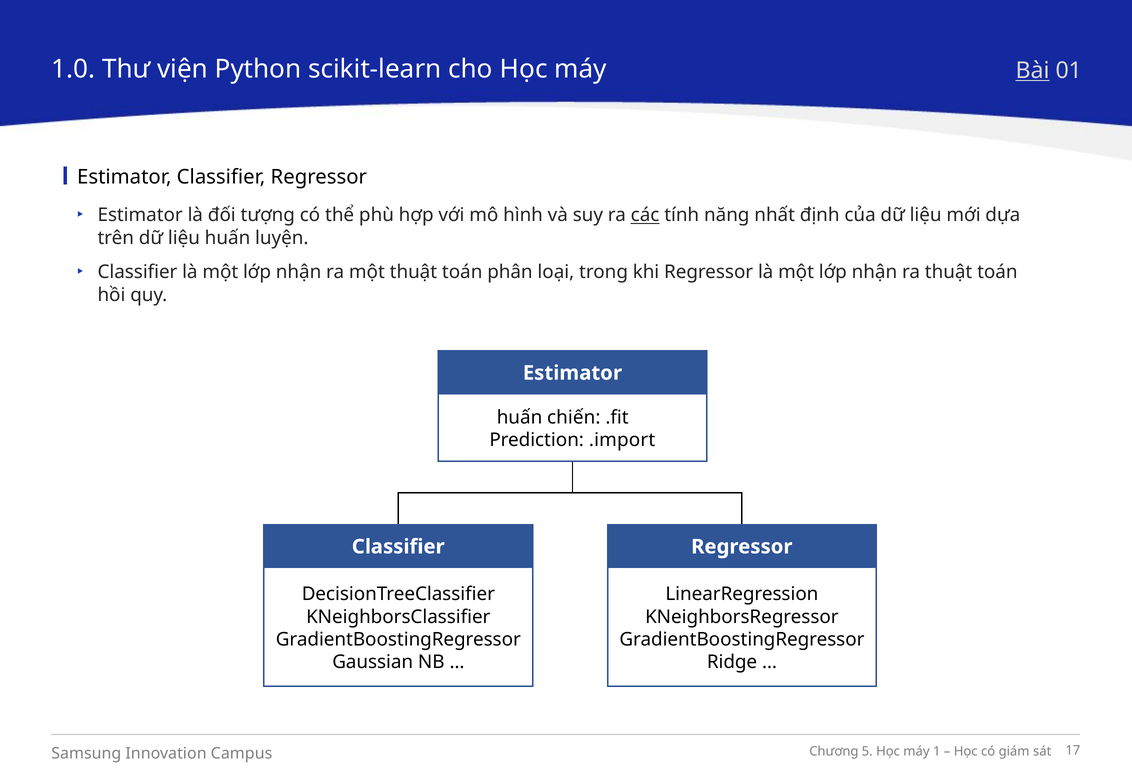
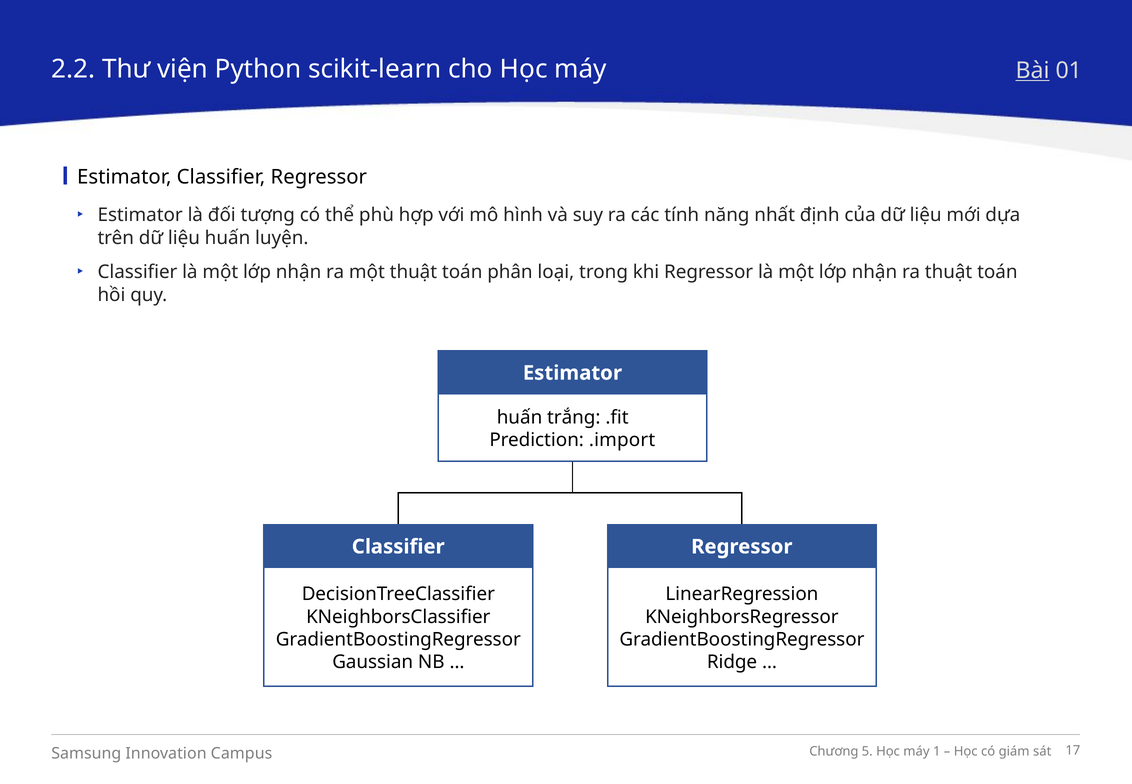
1.0: 1.0 -> 2.2 (73, 69)
các underline: present -> none (645, 215)
chiến: chiến -> trắng (574, 417)
